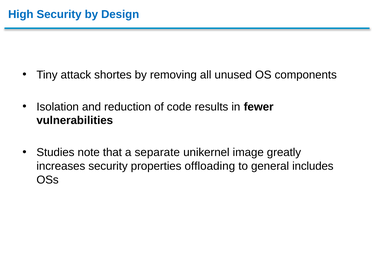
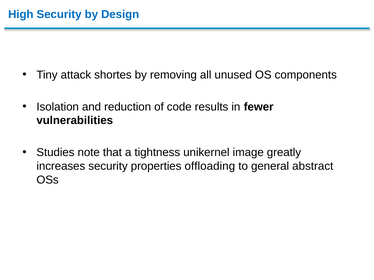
separate: separate -> tightness (157, 153)
includes: includes -> abstract (313, 166)
